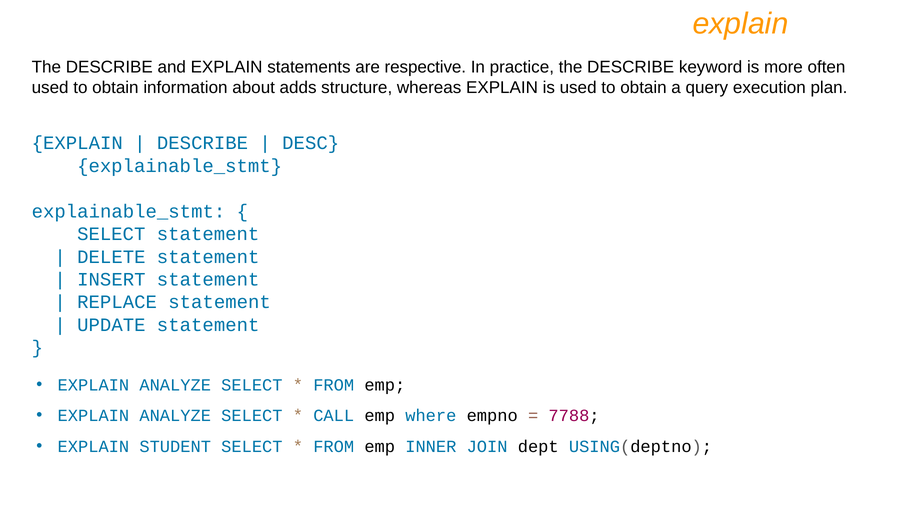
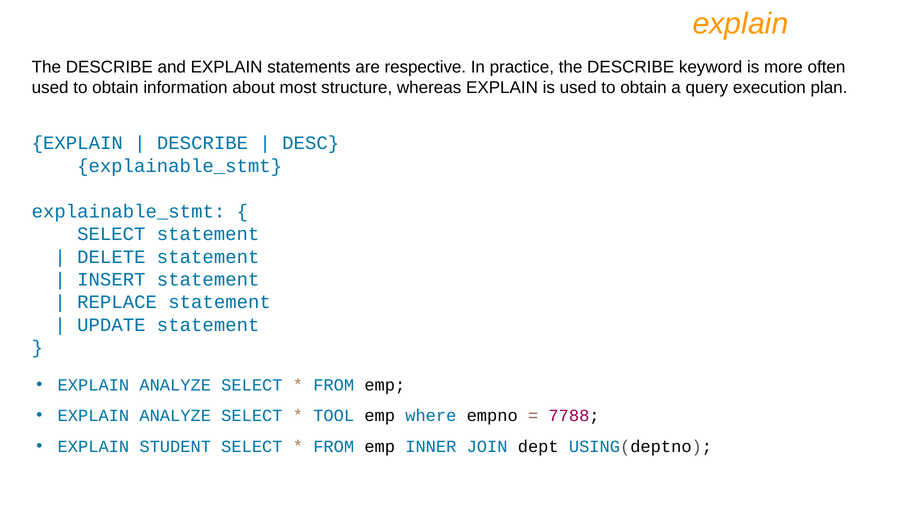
adds: adds -> most (298, 88)
CALL: CALL -> TOOL (334, 416)
